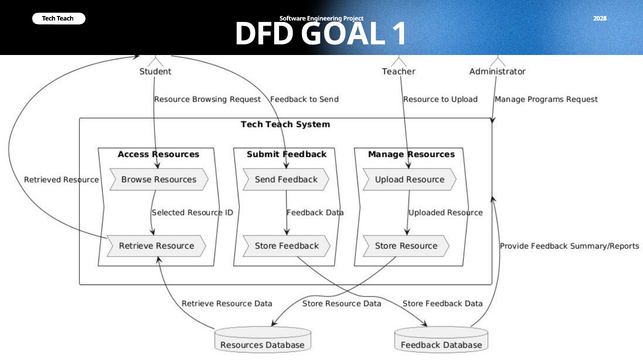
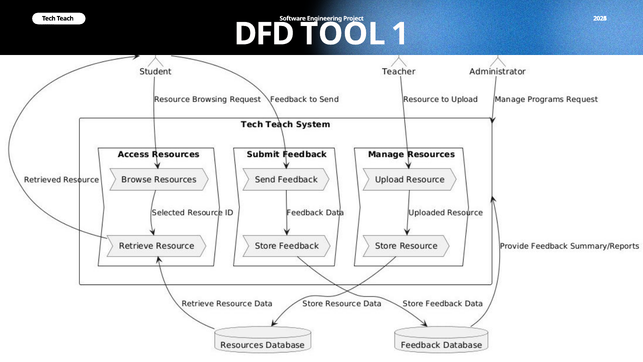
GOAL: GOAL -> TOOL (343, 34)
